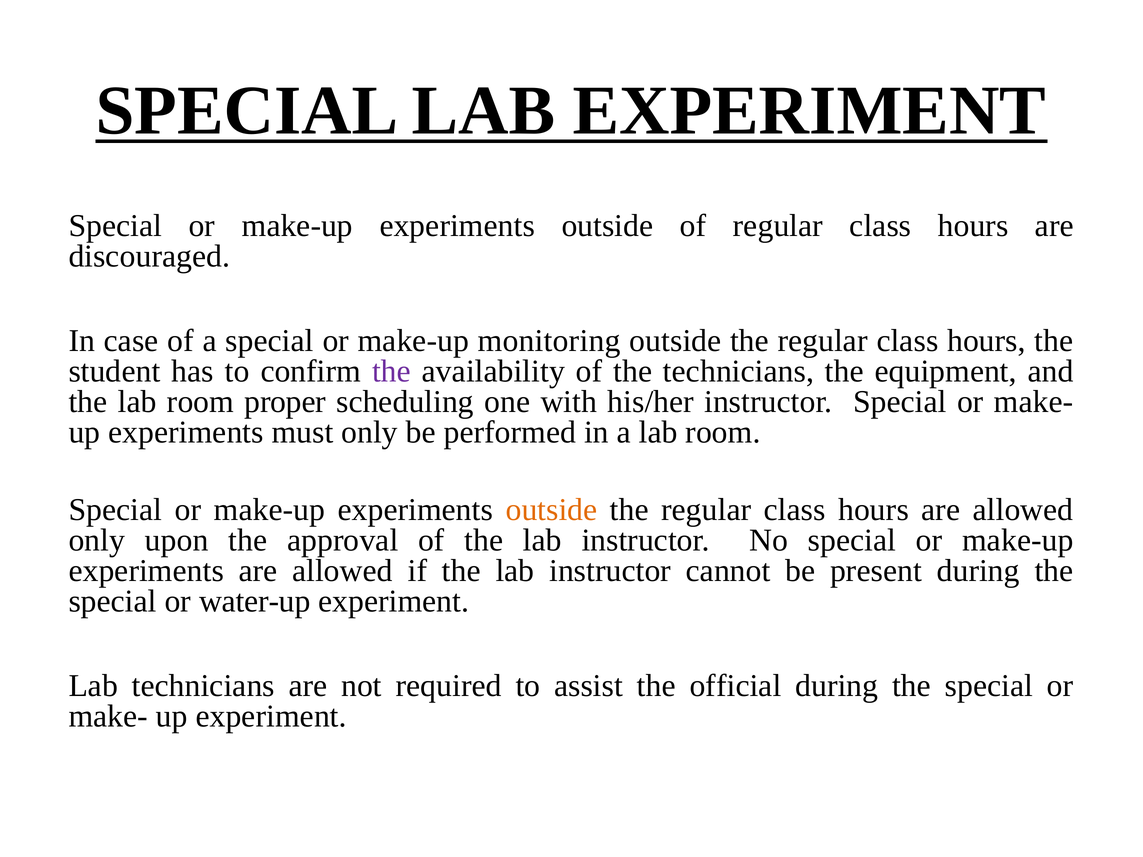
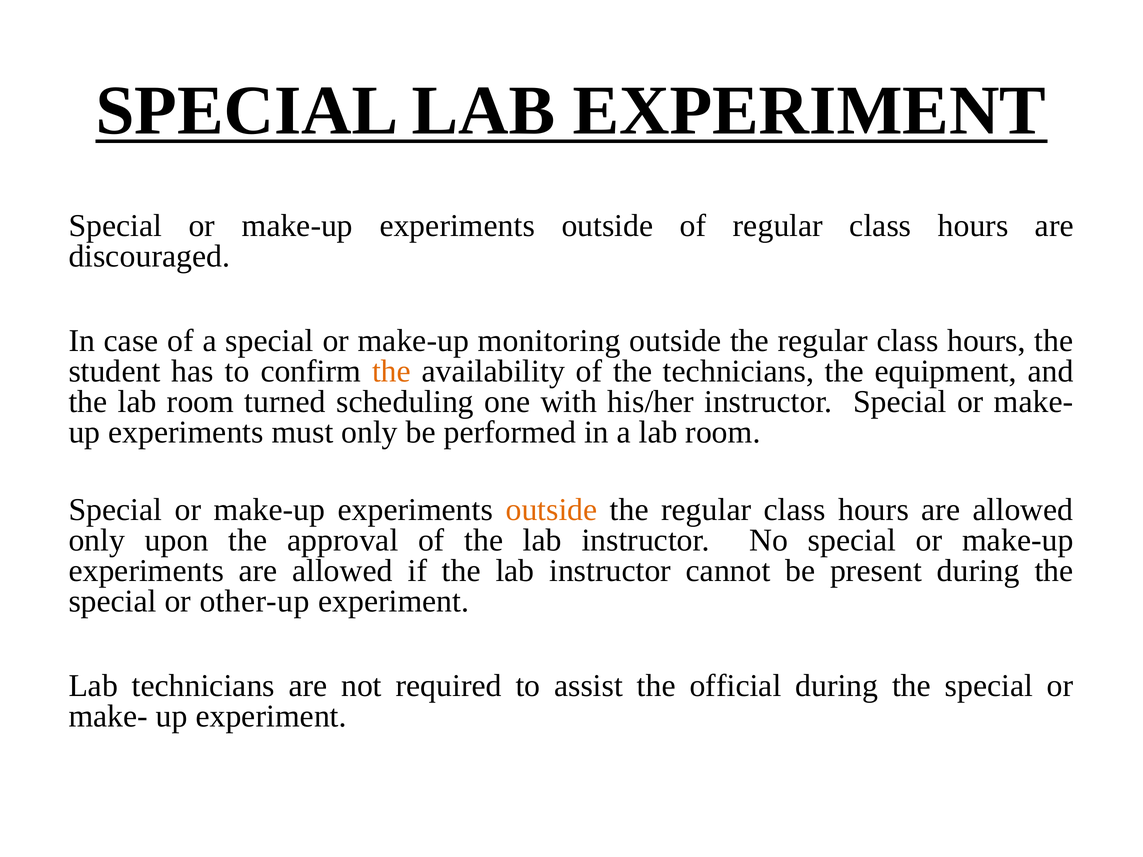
the colour: purple -> orange (391, 372)
proper: proper -> turned (285, 402)
water-up: water-up -> other-up (255, 601)
